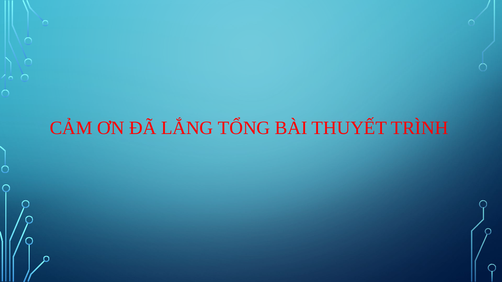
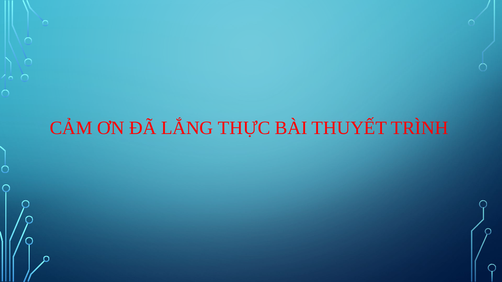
TỔNG: TỔNG -> THỰC (244, 128)
